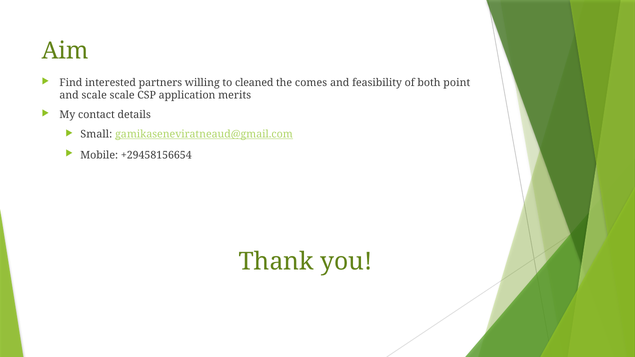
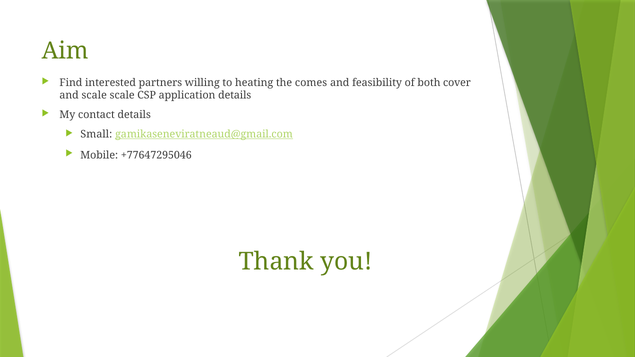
cleaned: cleaned -> heating (254, 83)
point: point -> cover (457, 83)
application merits: merits -> details (235, 96)
+29458156654: +29458156654 -> +77647295046 (156, 155)
